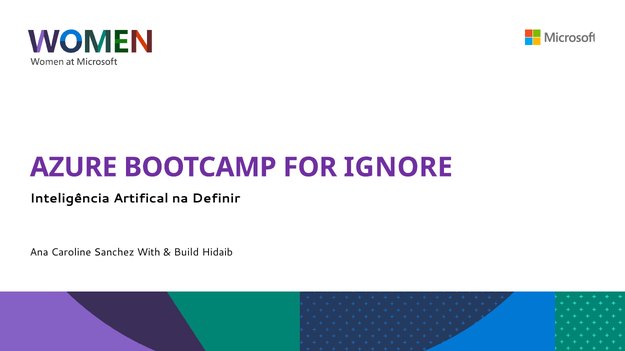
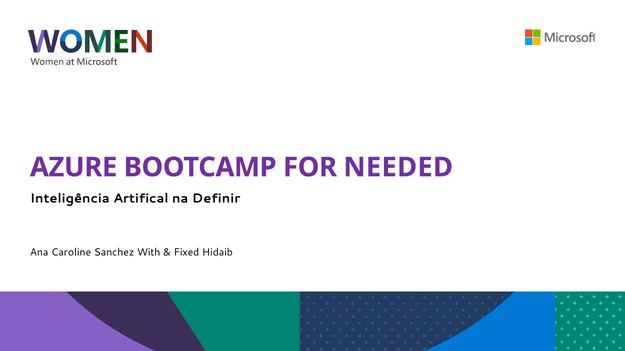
IGNORE: IGNORE -> NEEDED (398, 168)
Build: Build -> Fixed (186, 253)
